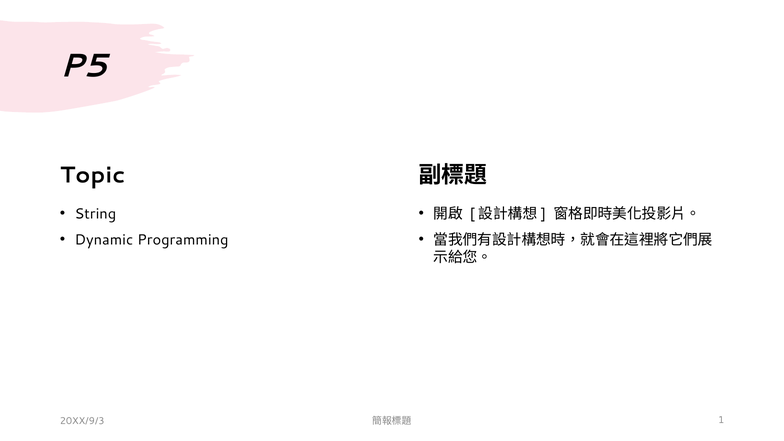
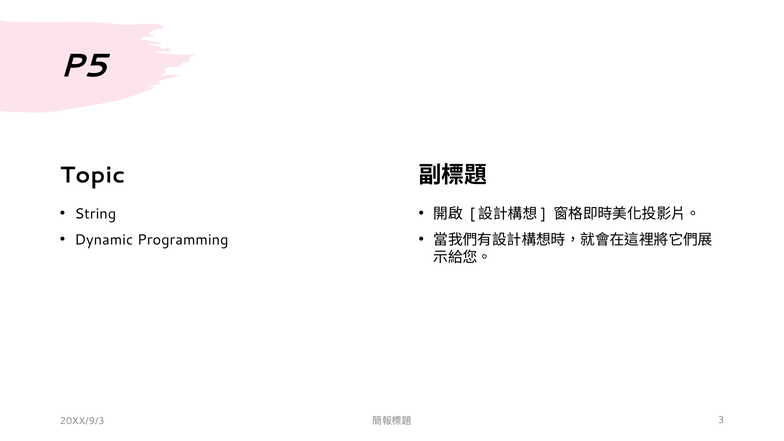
1: 1 -> 3 (721, 420)
